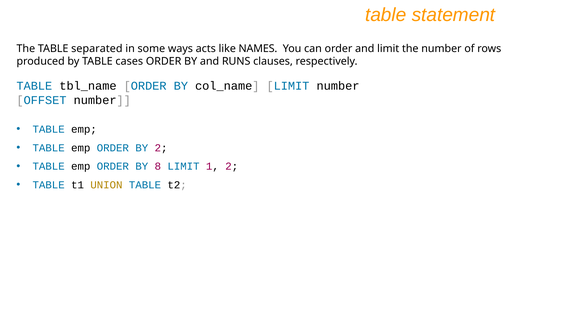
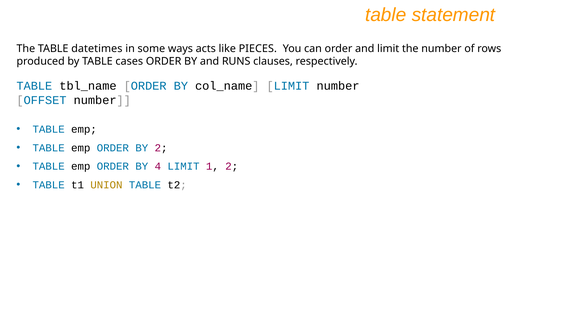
separated: separated -> datetimes (97, 49)
NAMES: NAMES -> PIECES (258, 49)
8: 8 -> 4 (158, 166)
